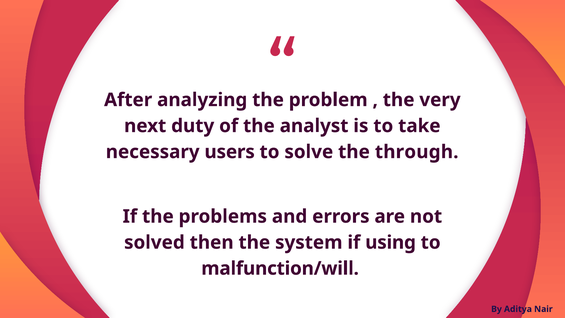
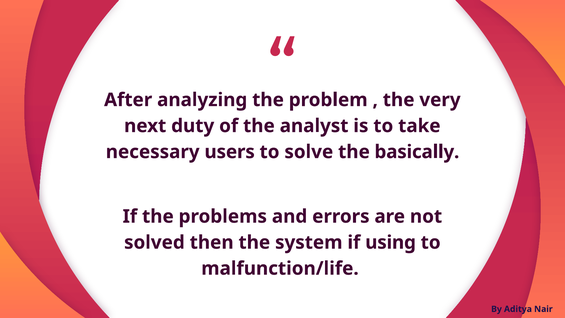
through: through -> basically (417, 152)
malfunction/will: malfunction/will -> malfunction/life (280, 268)
